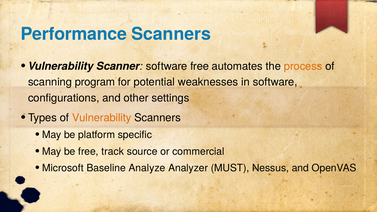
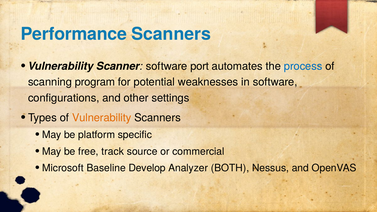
software free: free -> port (200, 66)
process colour: orange -> blue (303, 66)
Analyze: Analyze -> Develop (147, 168)
MUST: MUST -> BOTH (230, 168)
